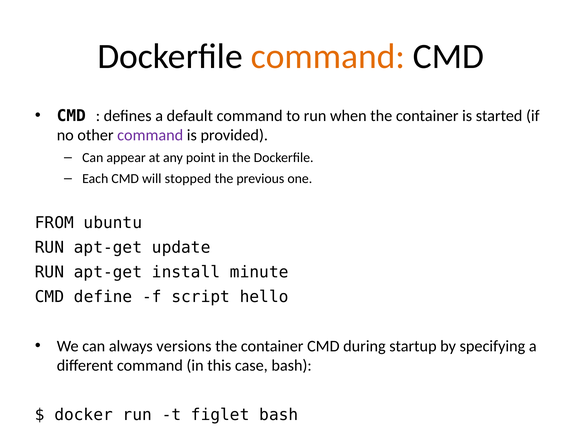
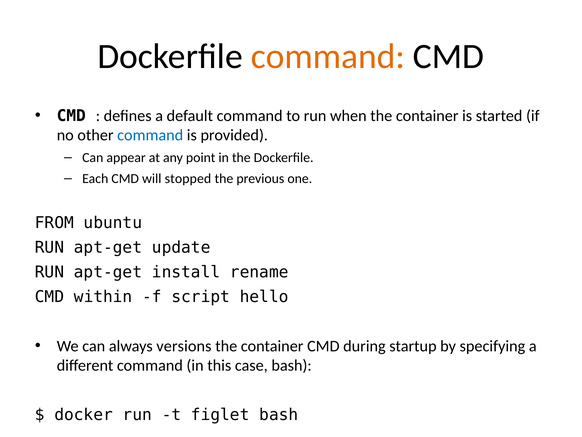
command colour: purple -> blue (150, 135)
minute: minute -> rename (259, 272)
define: define -> within (103, 296)
